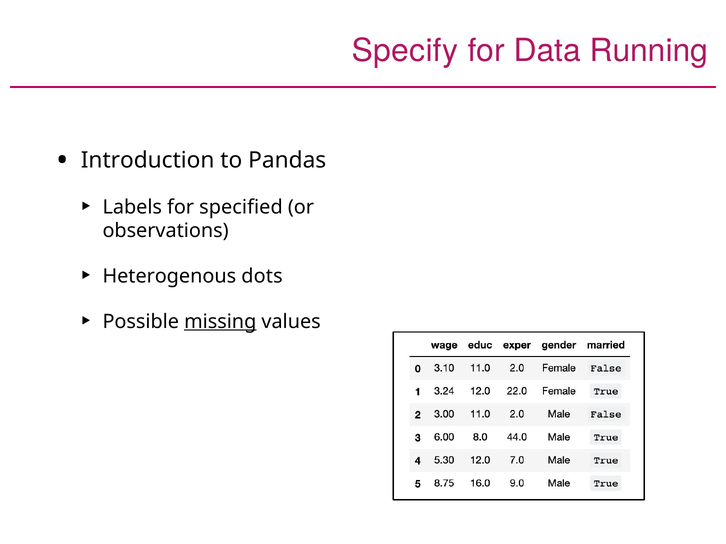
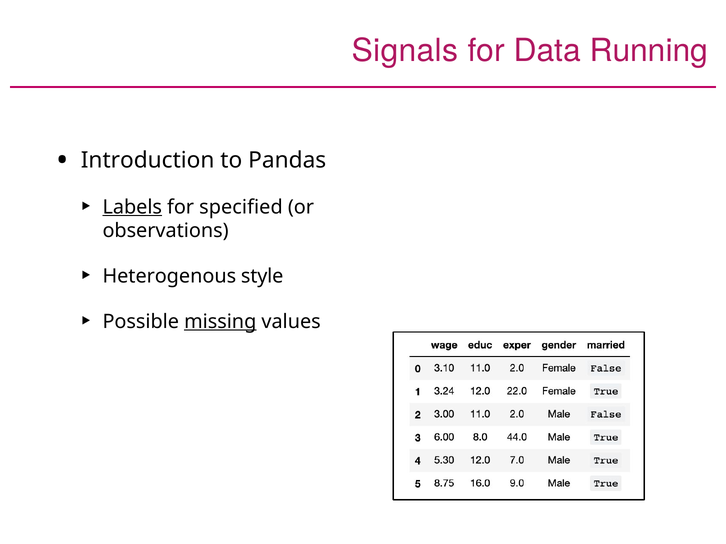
Specify: Specify -> Signals (405, 51)
Labels underline: none -> present (132, 207)
dots: dots -> style (262, 276)
